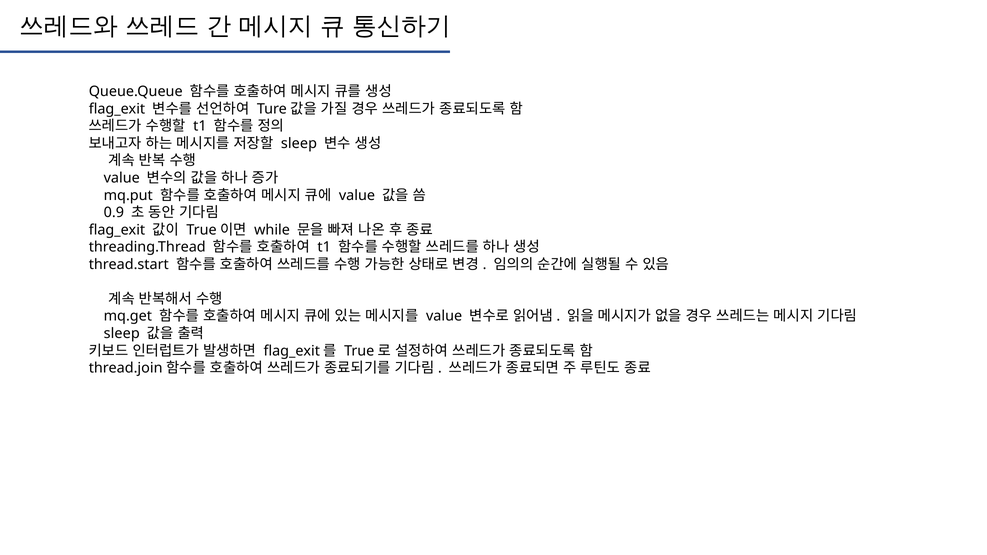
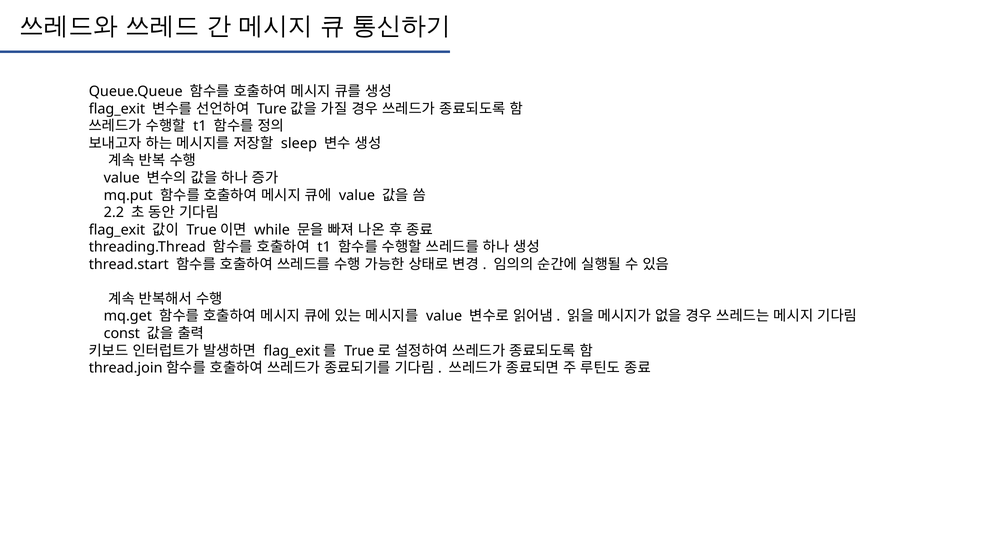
0.9: 0.9 -> 2.2 (114, 213)
sleep: sleep -> const (122, 334)
